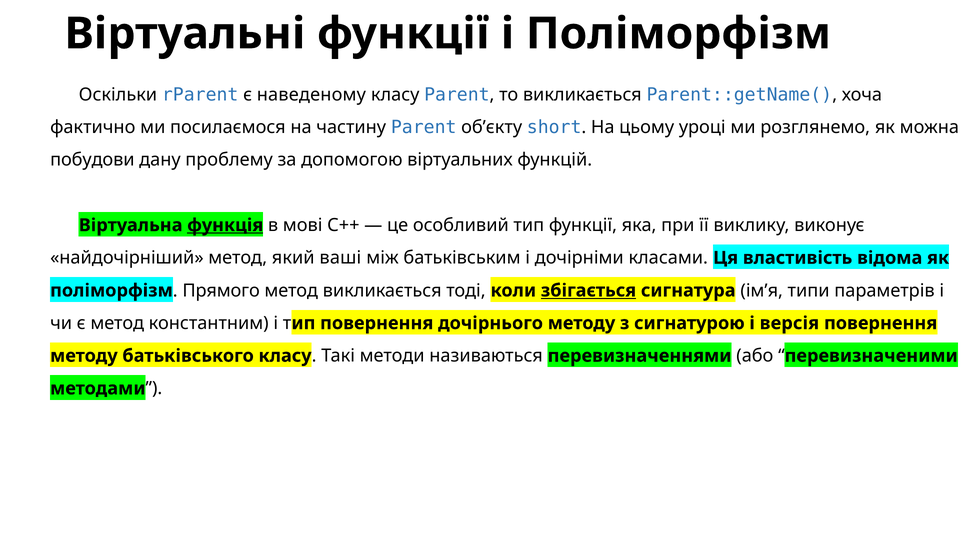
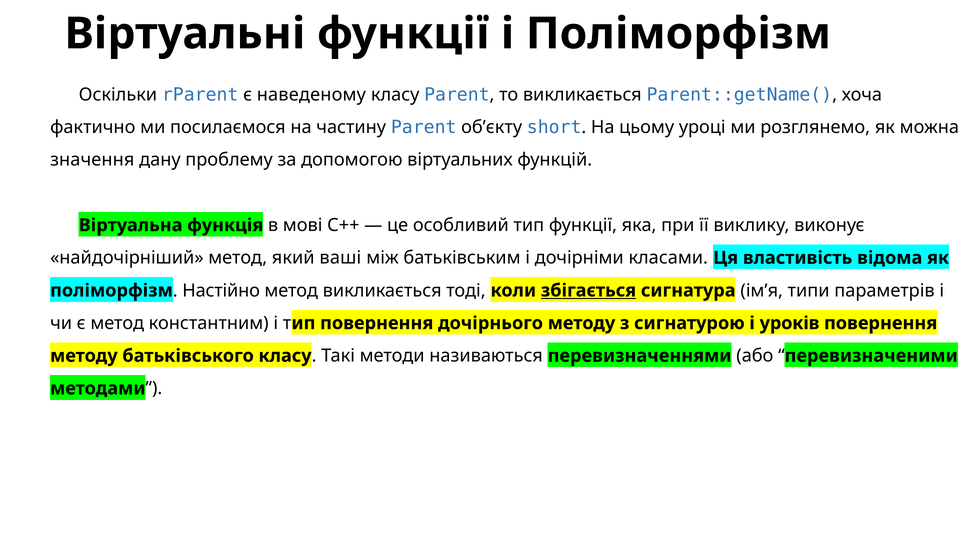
побудови: побудови -> значення (92, 160)
функція underline: present -> none (225, 225)
Прямого: Прямого -> Настійно (221, 291)
версія: версія -> уроків (790, 323)
